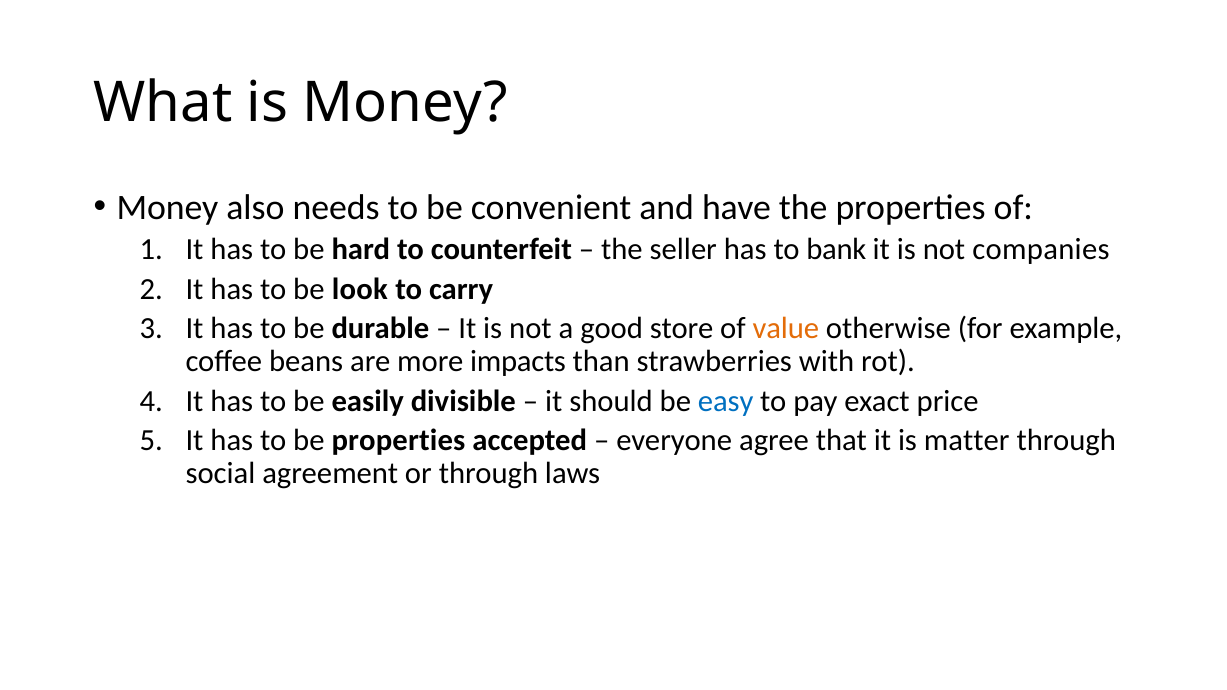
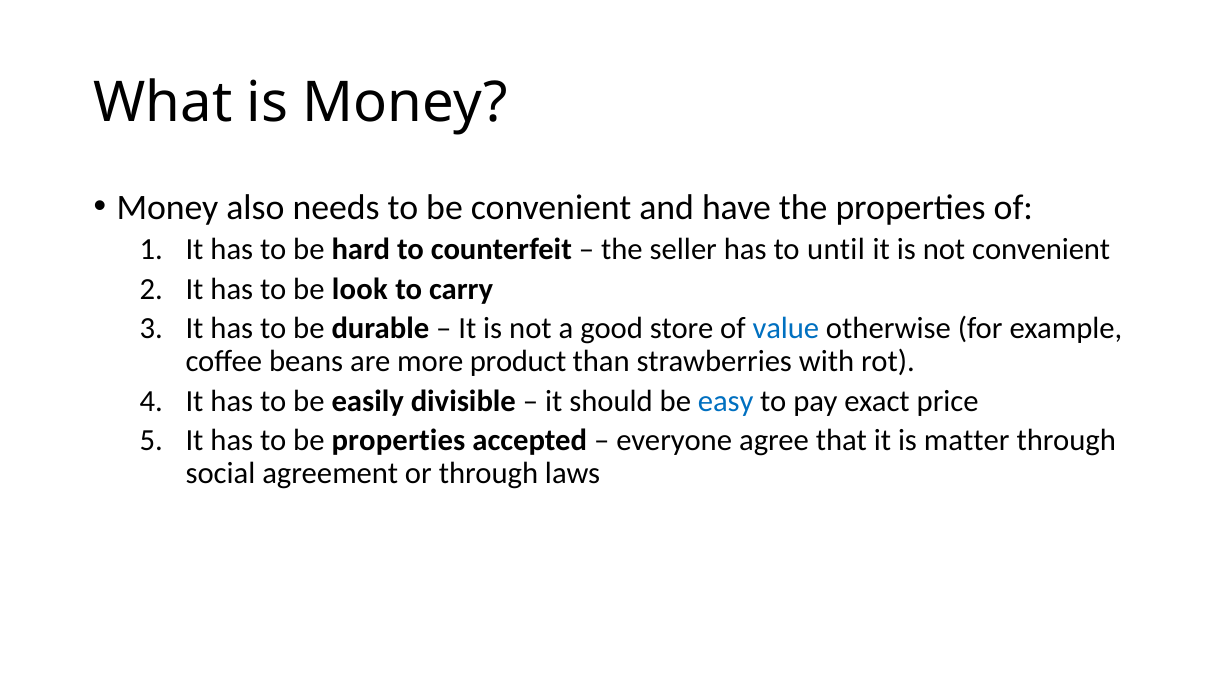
bank: bank -> until (836, 250)
not companies: companies -> convenient (1041, 250)
value colour: orange -> blue (786, 329)
impacts: impacts -> product (518, 362)
